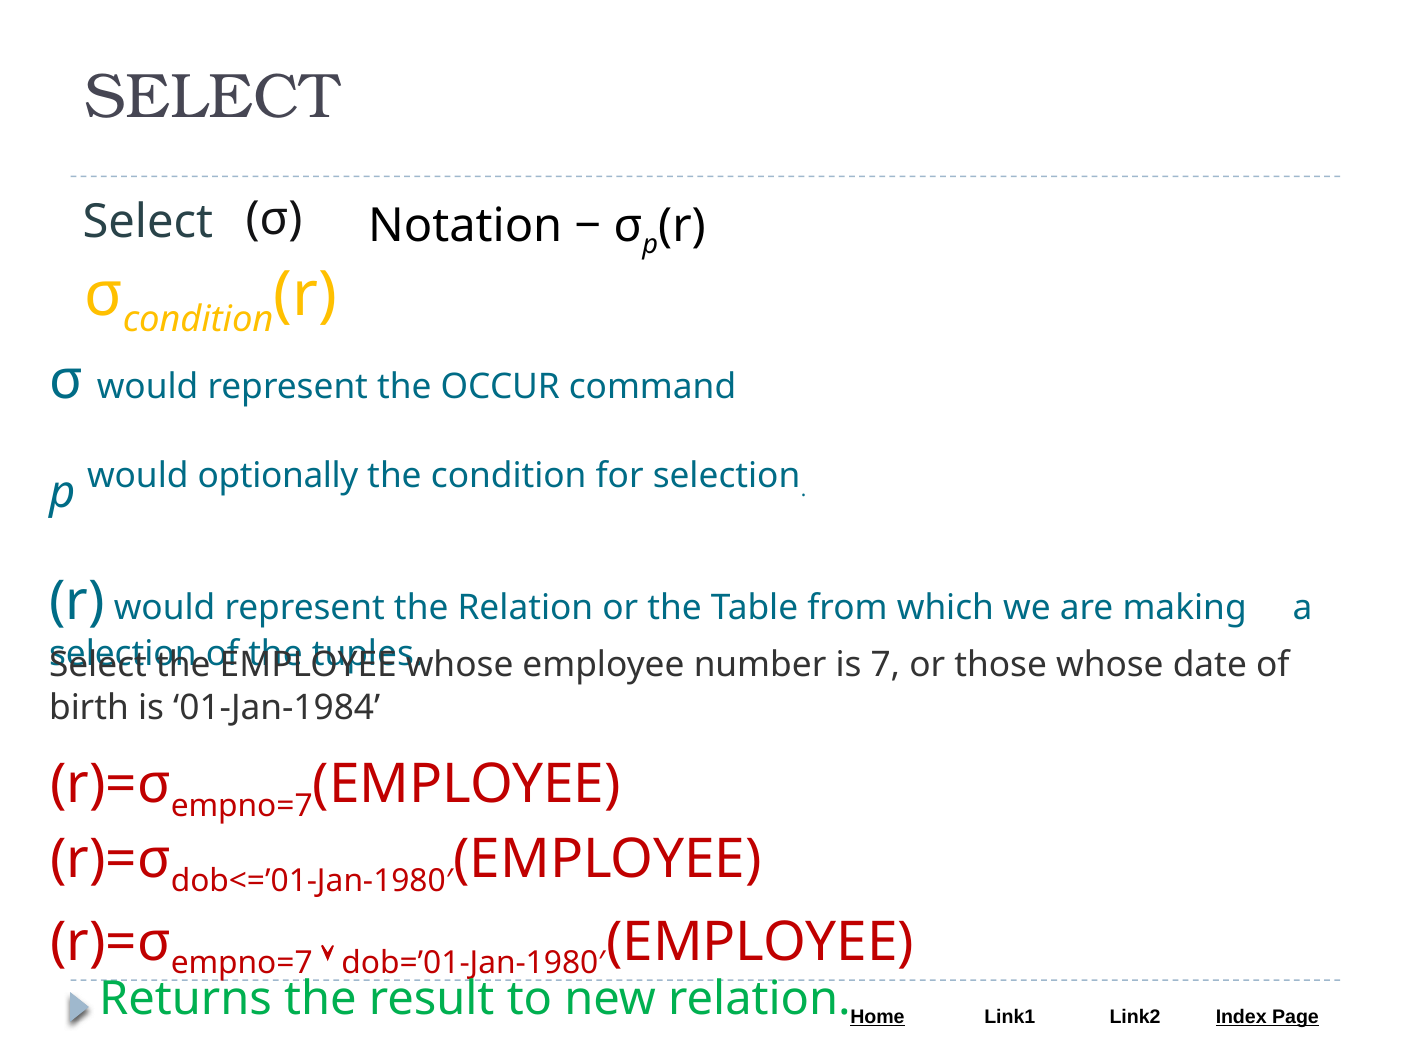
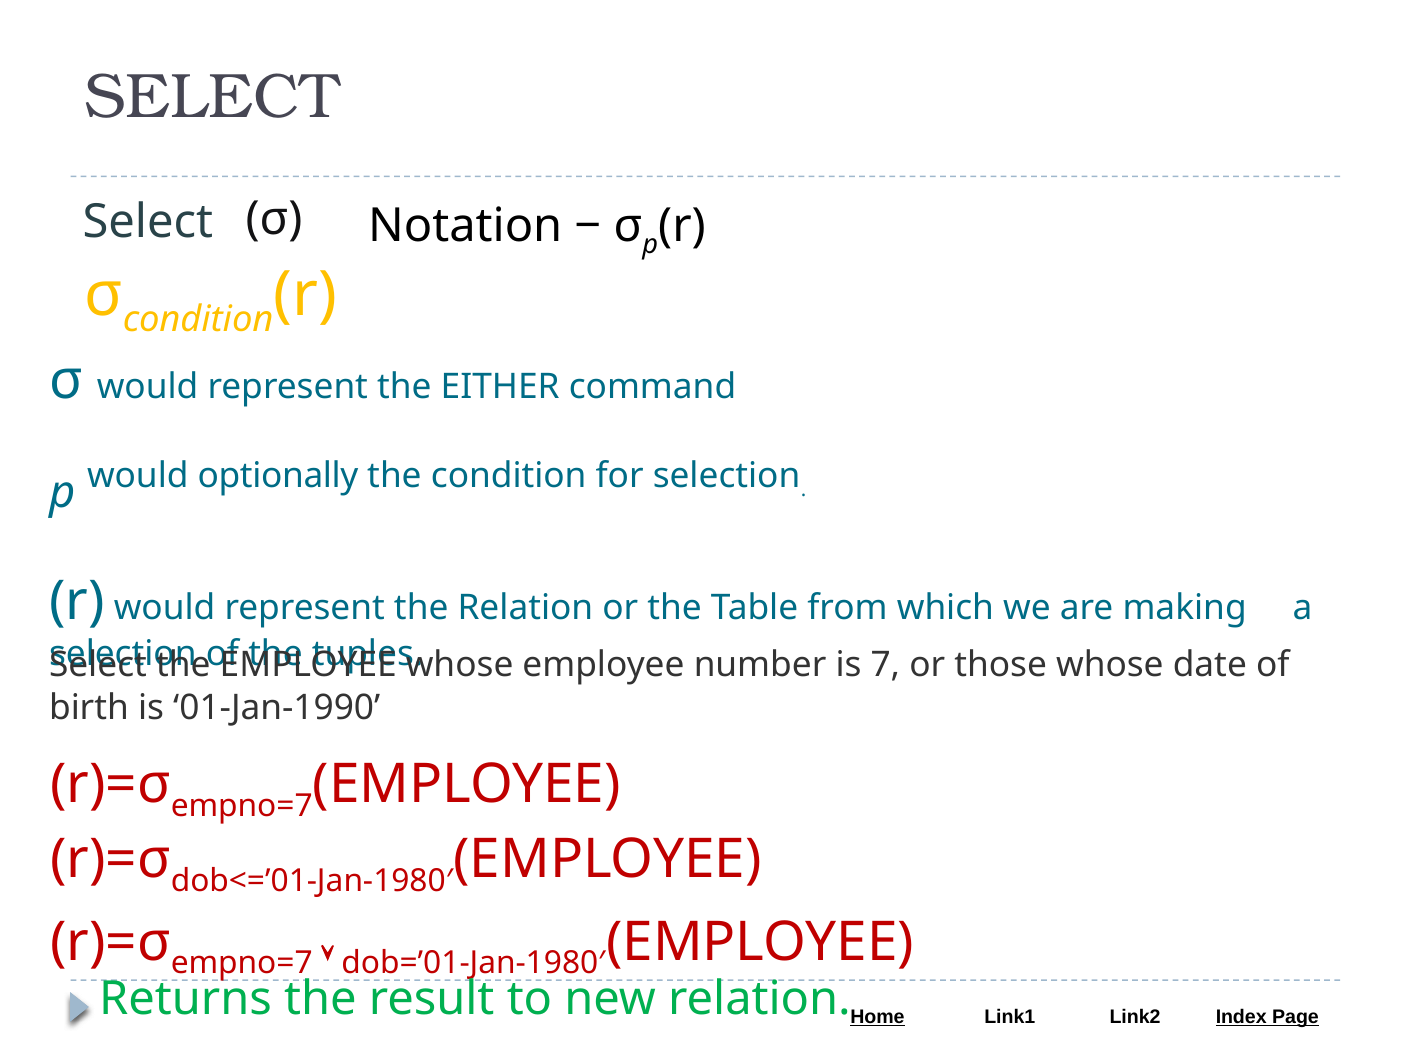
OCCUR: OCCUR -> EITHER (500, 387)
01-Jan-1984: 01-Jan-1984 -> 01-Jan-1990 (277, 708)
